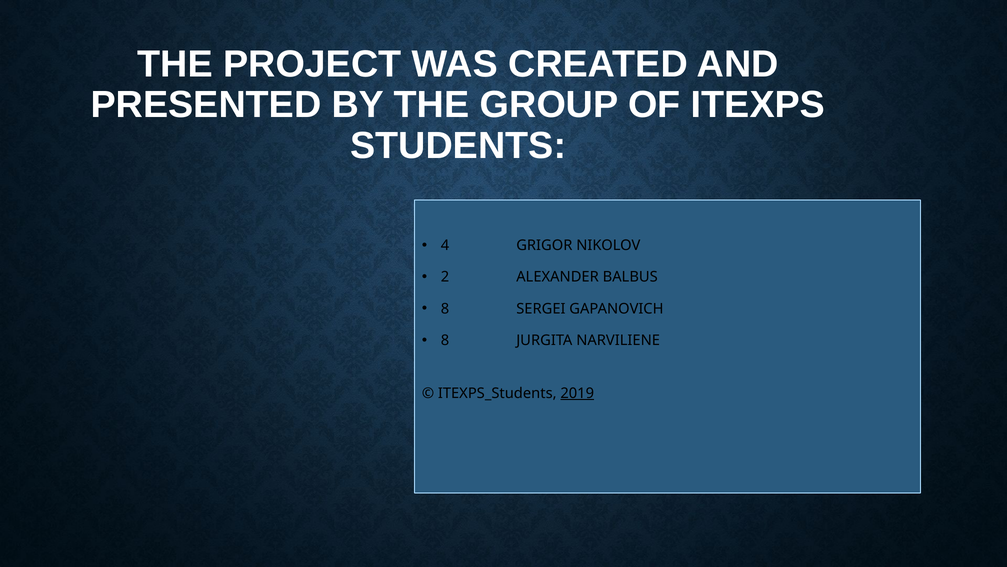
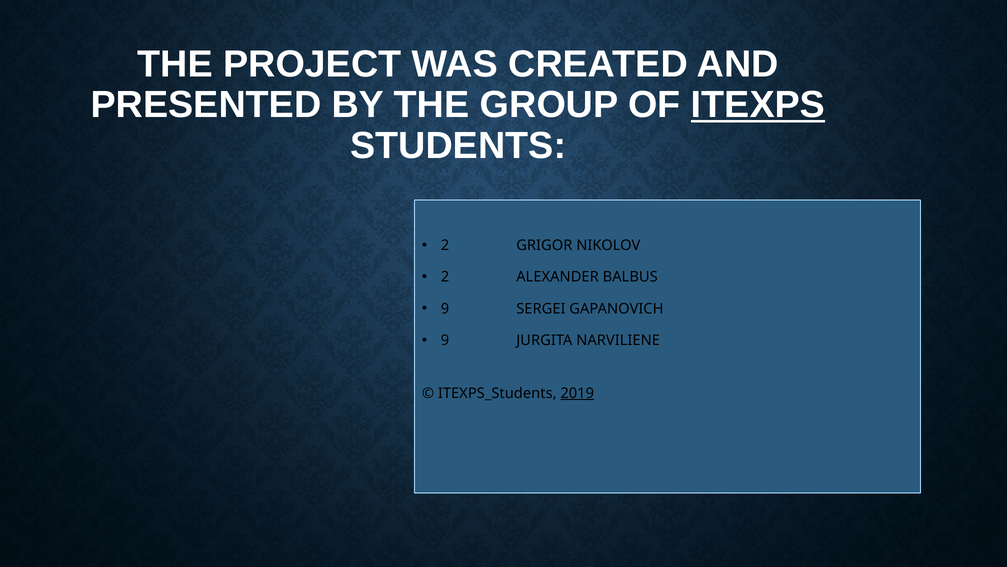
ITEXPS underline: none -> present (758, 105)
4: 4 -> 2 (445, 245)
8: 8 -> 9 (445, 308)
8: 8 -> 9 (445, 340)
